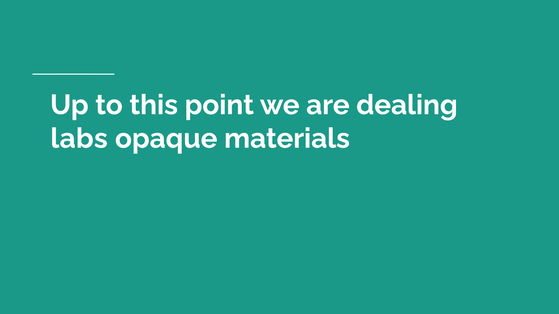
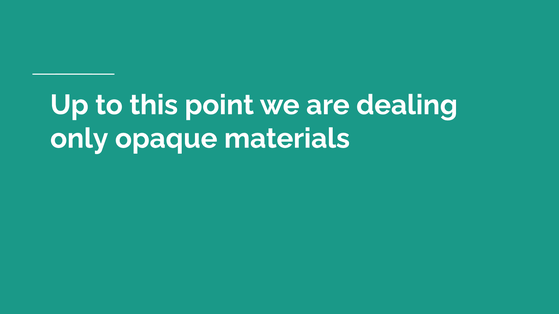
labs: labs -> only (79, 139)
